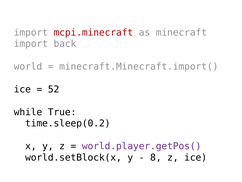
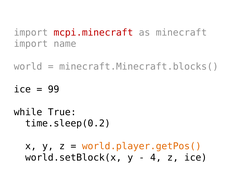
back: back -> name (65, 44)
minecraft.Minecraft.import(: minecraft.Minecraft.import( -> minecraft.Minecraft.blocks( (139, 66)
52: 52 -> 99 (54, 89)
world.player.getPos( colour: purple -> orange (142, 146)
8: 8 -> 4 (156, 157)
